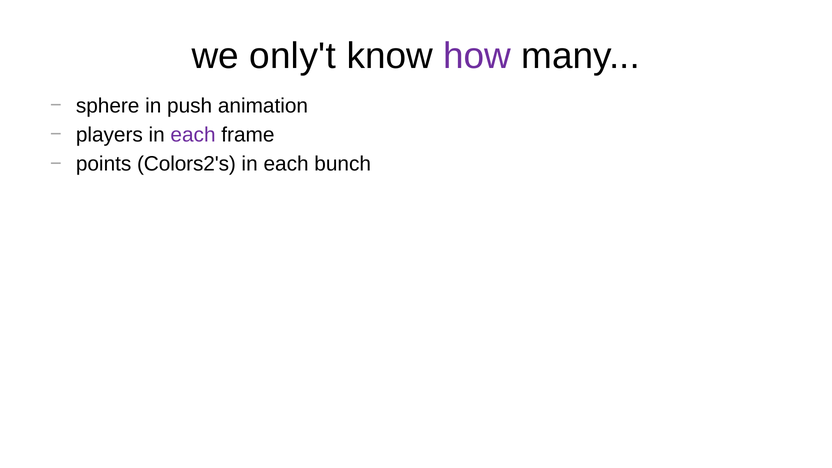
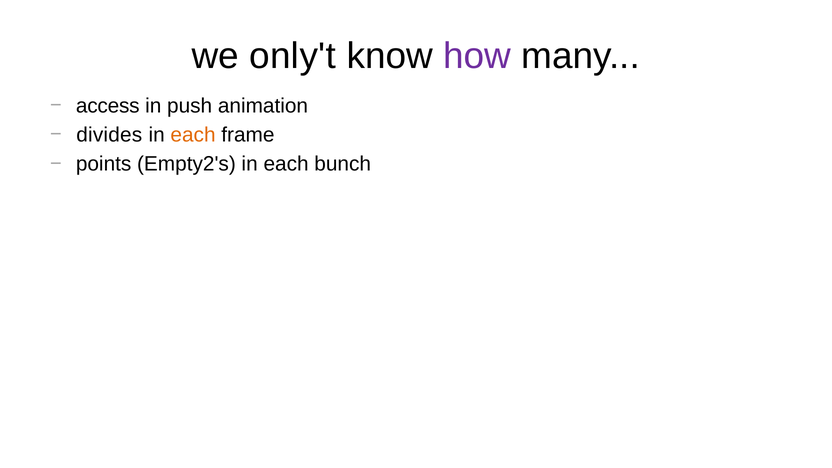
sphere: sphere -> access (108, 106)
players: players -> divides (109, 135)
each colour: purple -> orange (193, 135)
Colors2's: Colors2's -> Empty2's (186, 164)
